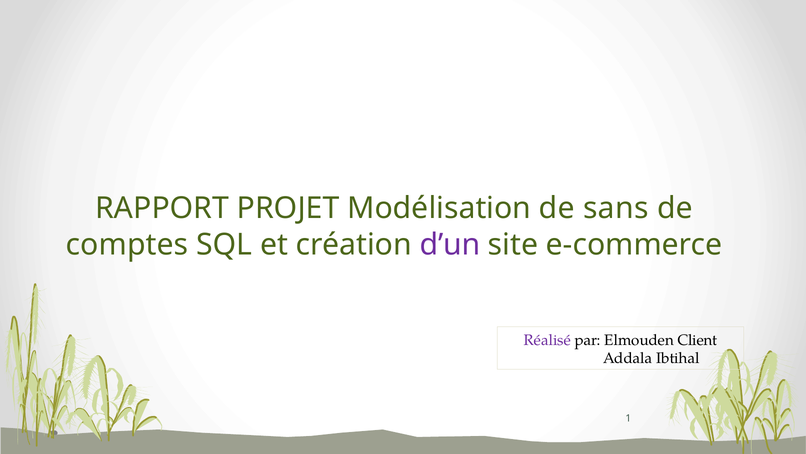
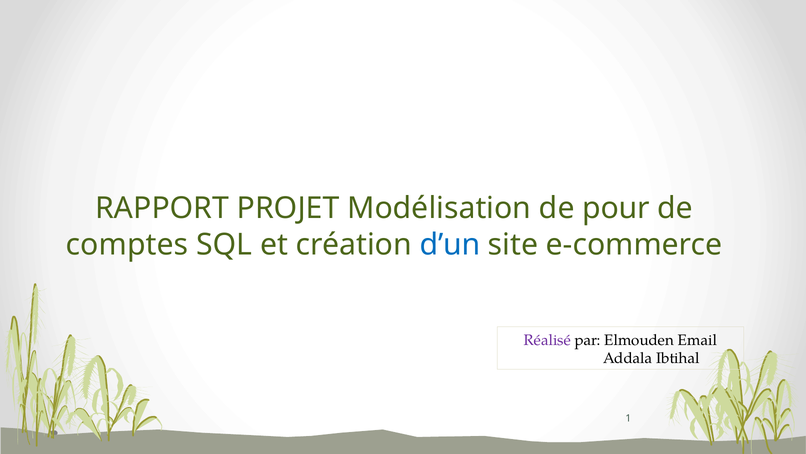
sans: sans -> pour (616, 208)
d’un colour: purple -> blue (450, 244)
Client: Client -> Email (697, 340)
